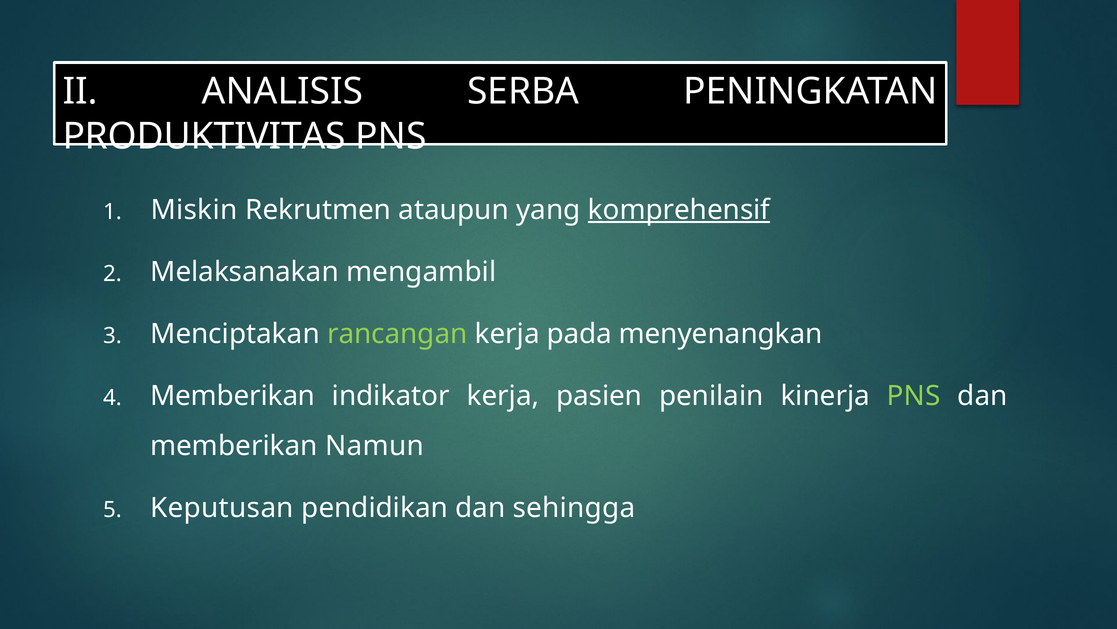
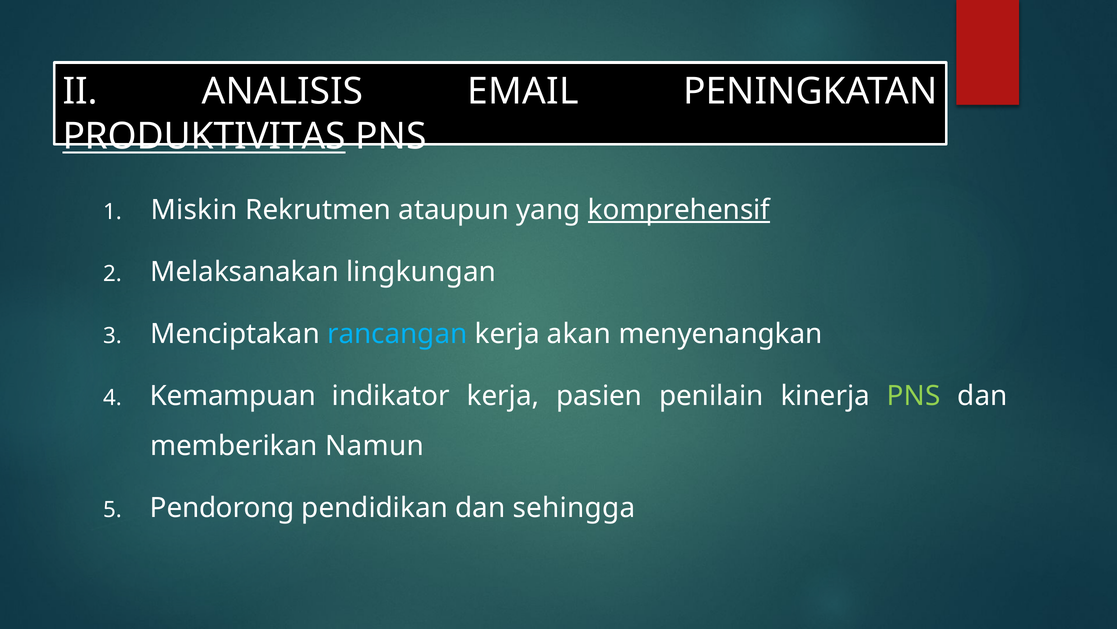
SERBA: SERBA -> EMAIL (523, 92)
PRODUKTIVITAS underline: none -> present (204, 136)
mengambil: mengambil -> lingkungan (421, 272)
rancangan colour: light green -> light blue (397, 333)
pada: pada -> akan (579, 333)
Memberikan: Memberikan -> Kemampuan (233, 395)
Keputusan: Keputusan -> Pendorong (222, 508)
